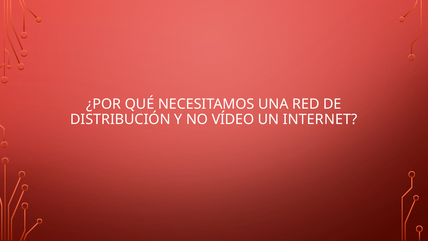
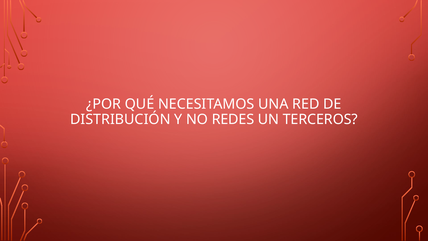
VÍDEO: VÍDEO -> REDES (233, 119)
INTERNET: INTERNET -> TERCEROS (320, 119)
